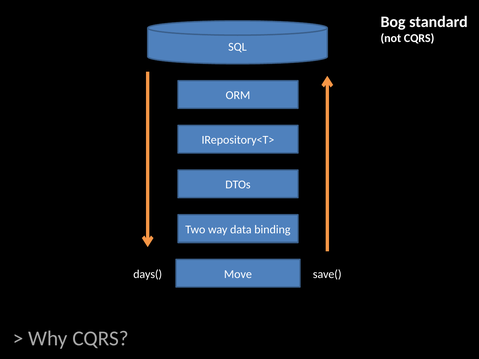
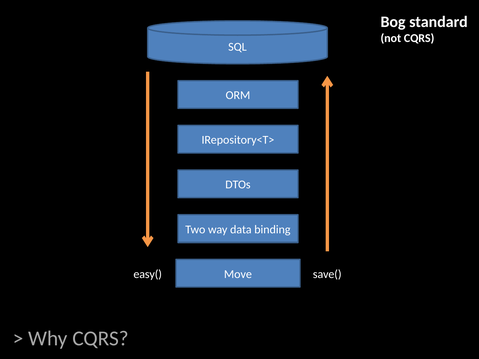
days(: days( -> easy( (148, 274)
